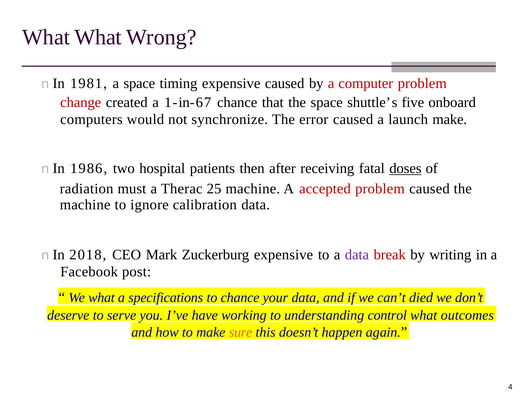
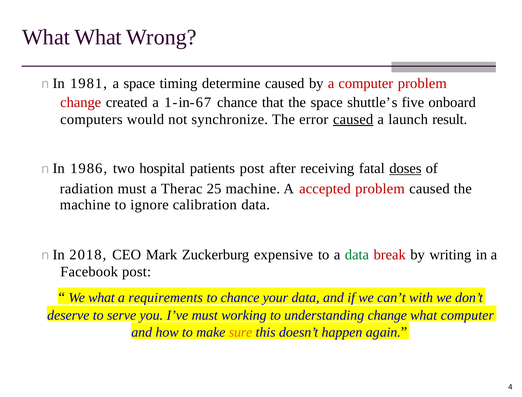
timing expensive: expensive -> determine (231, 83)
caused underline: none -> present (353, 120)
launch make: make -> result (450, 120)
patients then: then -> post (252, 169)
data colour: purple -> green (357, 255)
specifications: specifications -> requirements (166, 298)
died: died -> with (421, 298)
I’ve have: have -> must (205, 316)
understanding control: control -> change (387, 316)
what outcomes: outcomes -> computer (467, 316)
